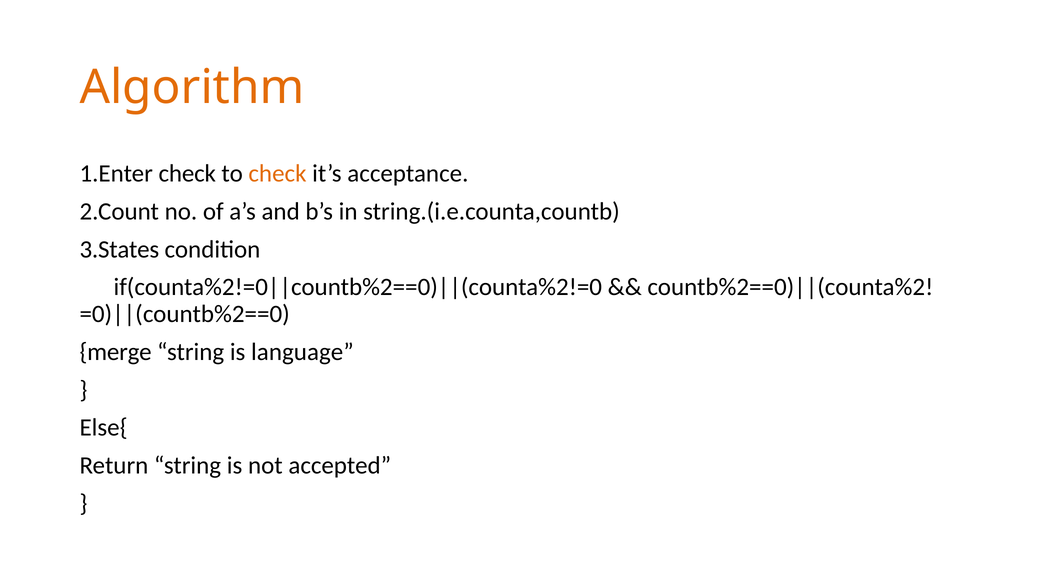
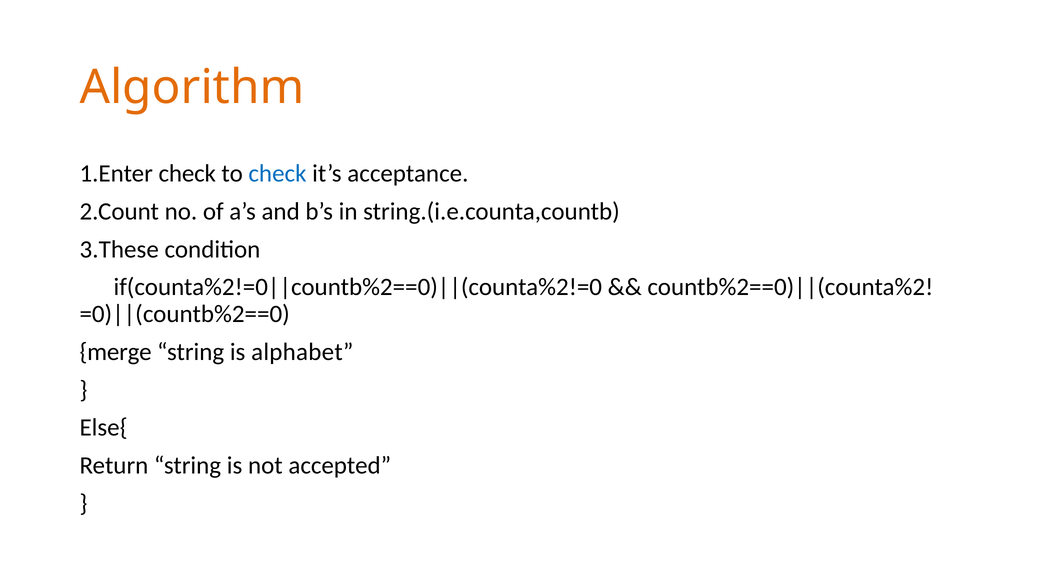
check colour: orange -> blue (277, 174)
3.States: 3.States -> 3.These (119, 249)
language: language -> alphabet (302, 352)
